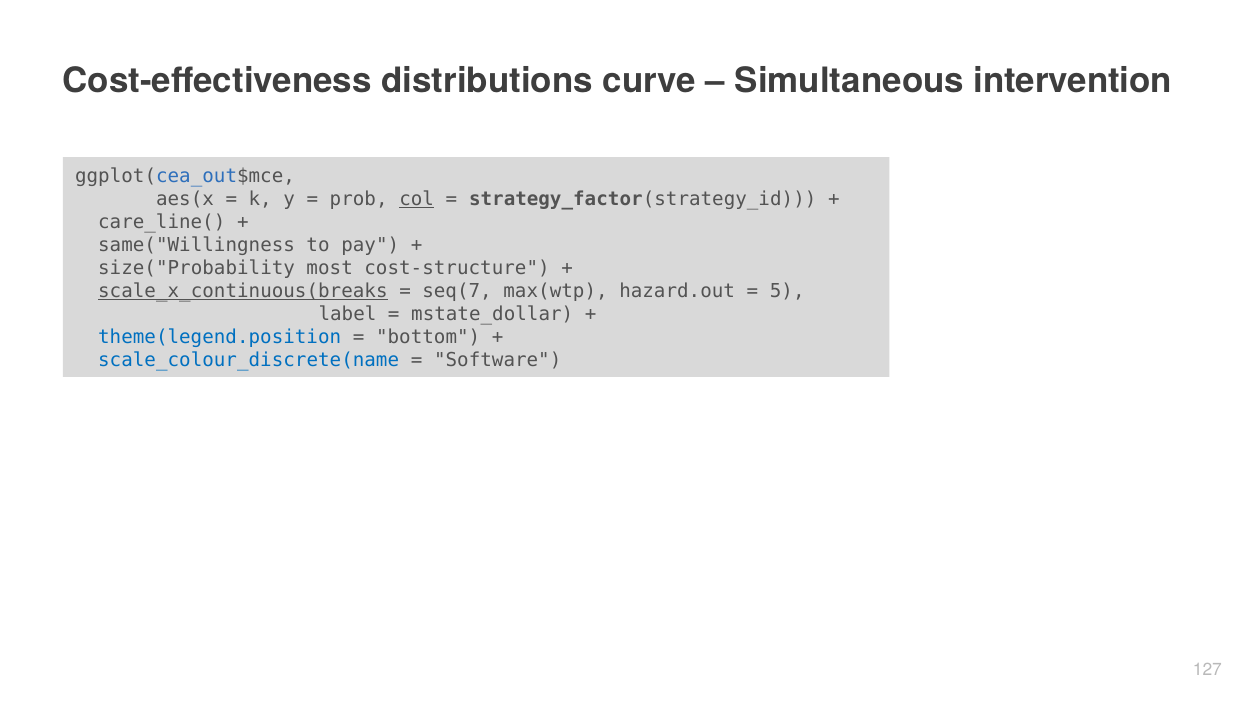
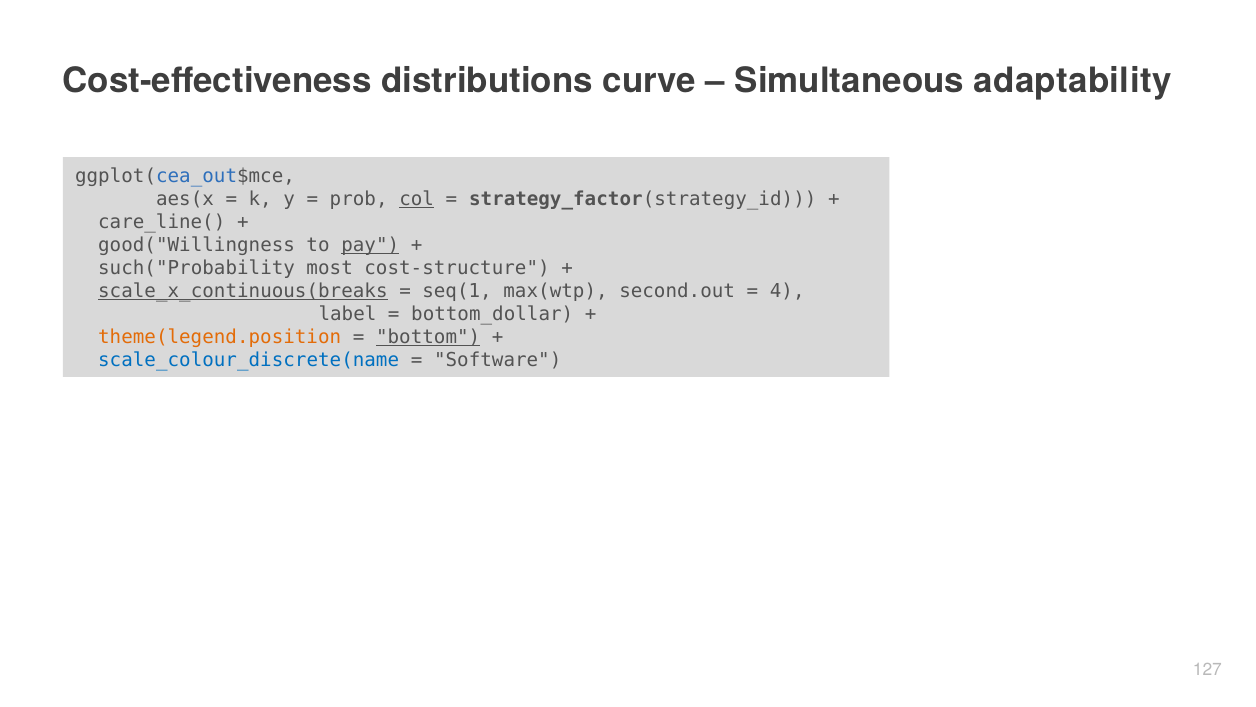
intervention: intervention -> adaptability (1073, 81)
same("Willingness: same("Willingness -> good("Willingness (197, 245)
pay underline: none -> present (370, 245)
size("Probability: size("Probability -> such("Probability (197, 268)
seq(7: seq(7 -> seq(1 (457, 291)
hazard.out: hazard.out -> second.out (677, 291)
5: 5 -> 4 (787, 291)
mstate_dollar: mstate_dollar -> bottom_dollar (492, 314)
theme(legend.position colour: blue -> orange (220, 337)
bottom underline: none -> present (428, 337)
